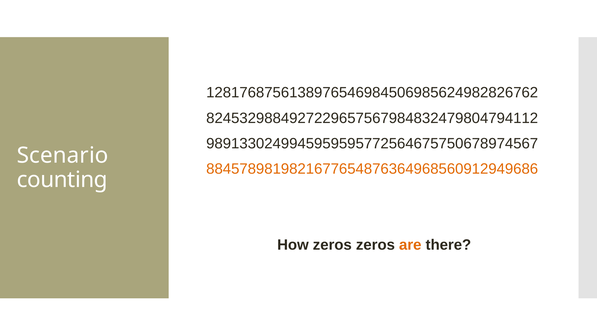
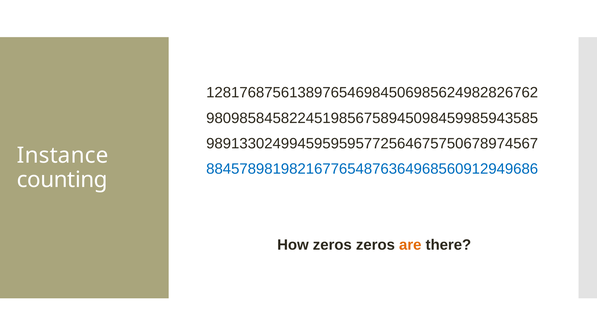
8245329884927229657567984832479804794112: 8245329884927229657567984832479804794112 -> 9809858458224519856758945098459985943585 (372, 118)
Scenario: Scenario -> Instance (63, 155)
8845789819821677654876364968560912949686 colour: orange -> blue (372, 169)
